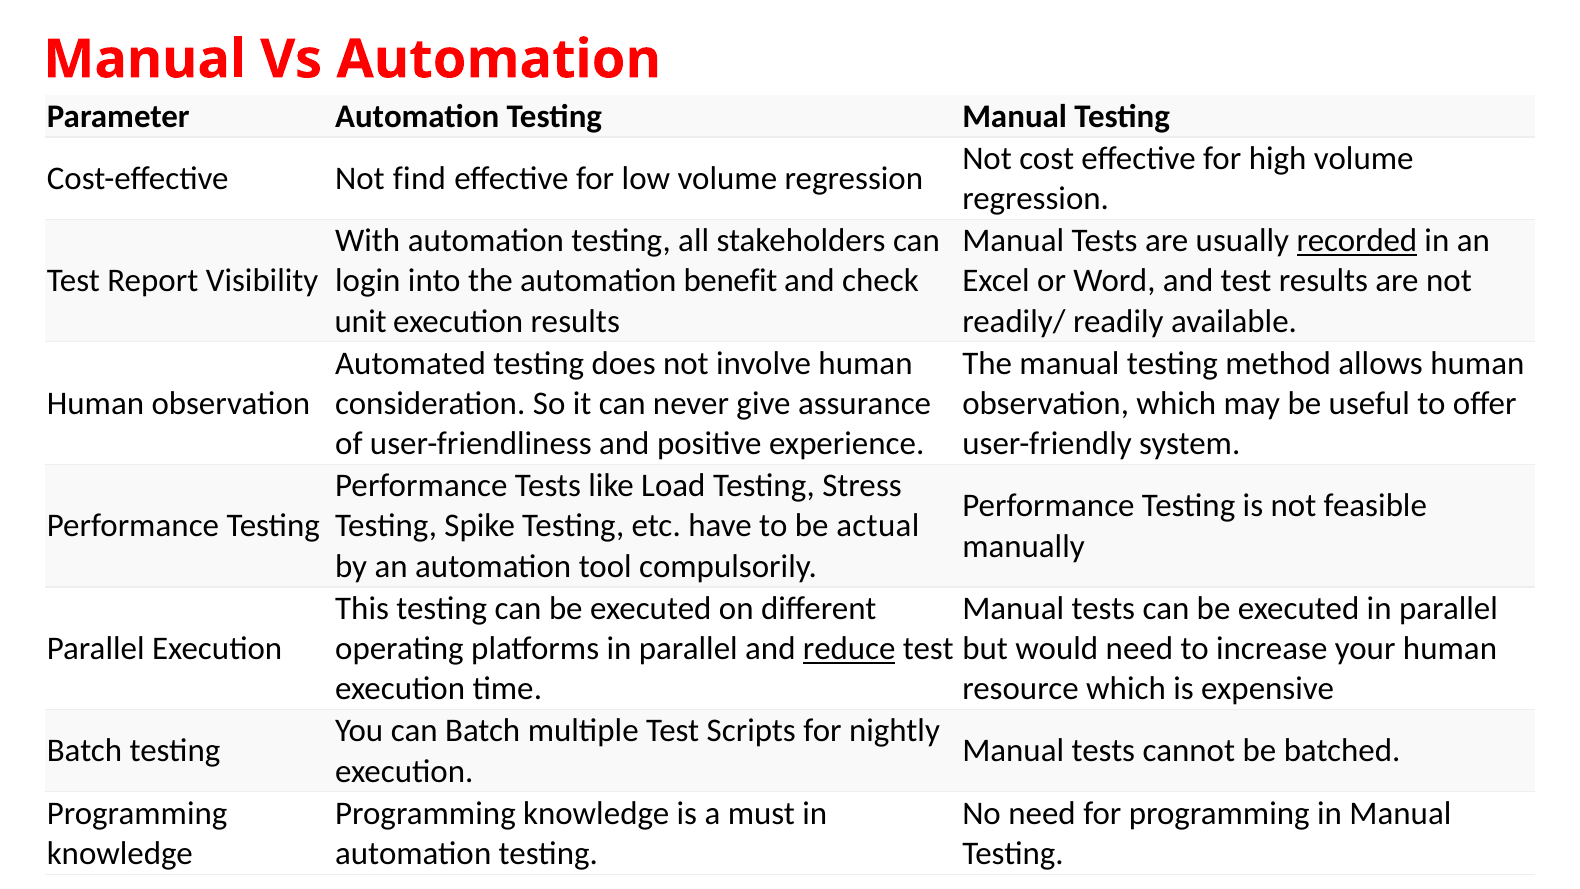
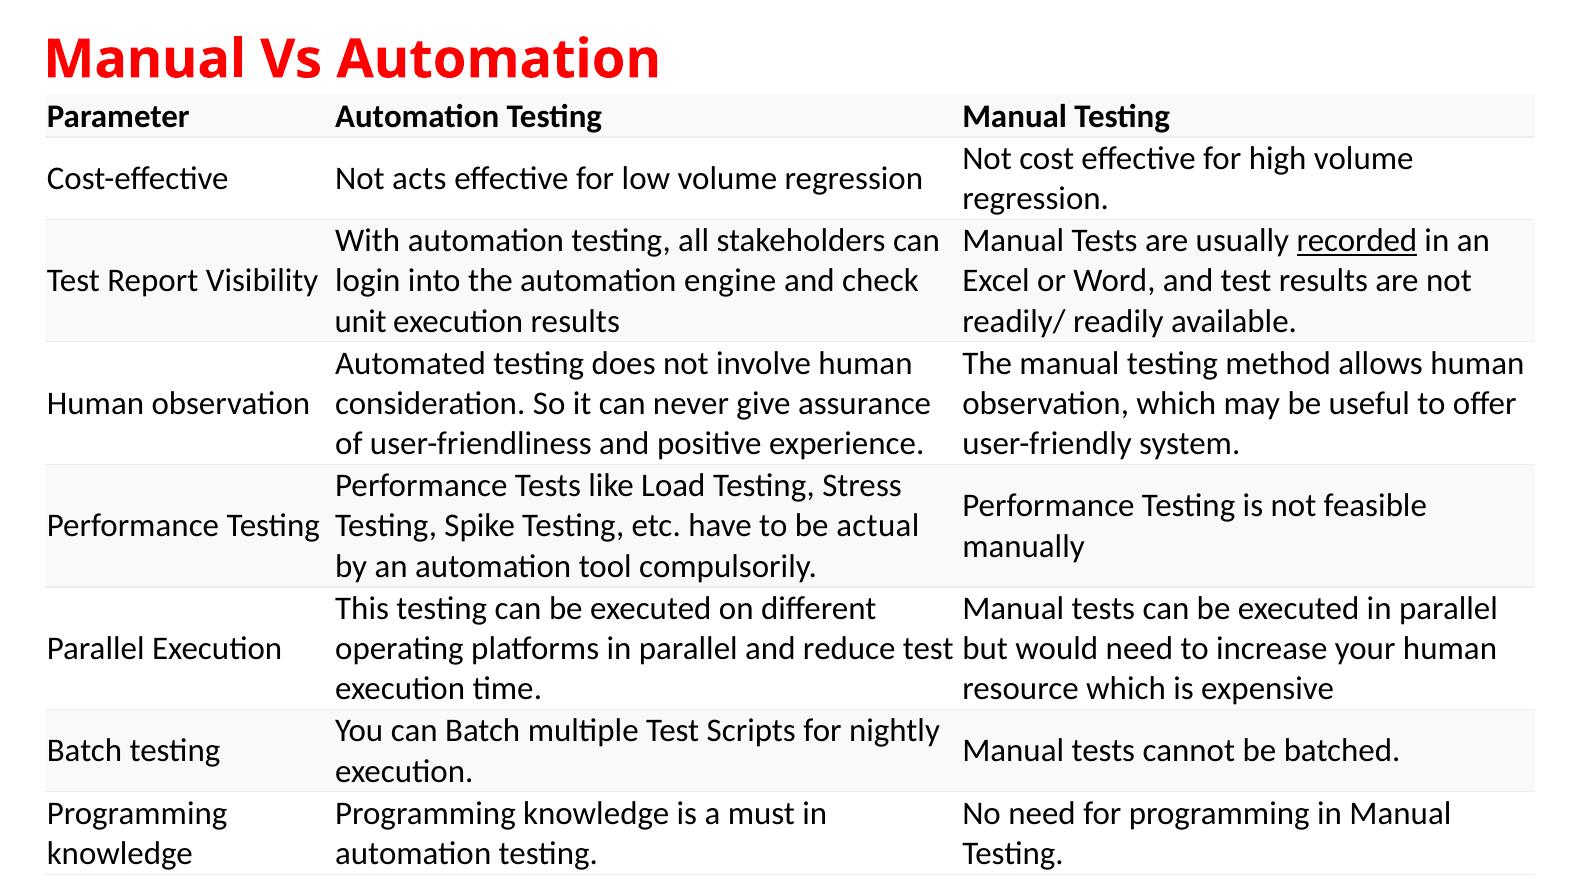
find: find -> acts (419, 178)
benefit: benefit -> engine (730, 281)
reduce underline: present -> none (849, 648)
